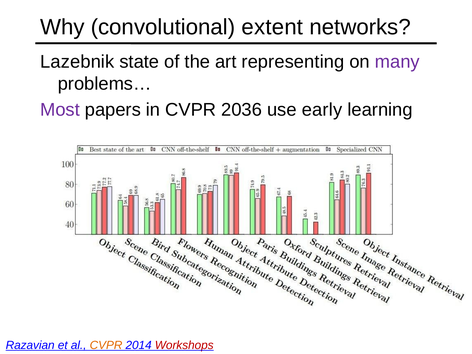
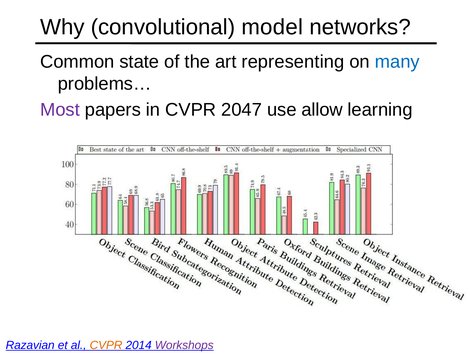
extent: extent -> model (272, 27)
Lazebnik: Lazebnik -> Common (77, 62)
many colour: purple -> blue (397, 62)
2036: 2036 -> 2047 (242, 110)
early: early -> allow (322, 110)
Workshops colour: red -> purple (184, 345)
